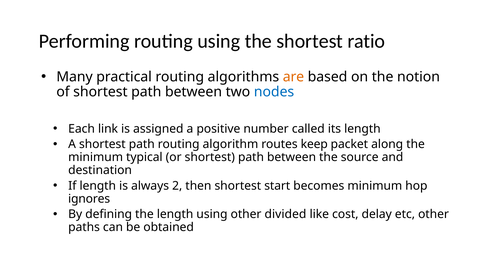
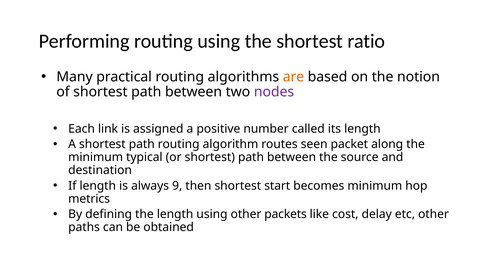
nodes colour: blue -> purple (274, 92)
keep: keep -> seen (314, 144)
2: 2 -> 9 (177, 185)
ignores: ignores -> metrics (89, 198)
divided: divided -> packets (286, 214)
